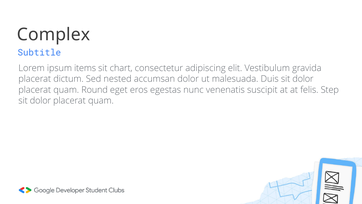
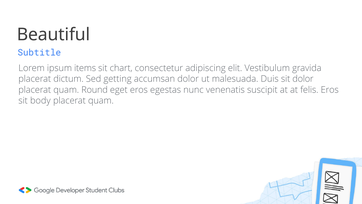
Complex: Complex -> Beautiful (54, 35)
nested: nested -> getting (118, 79)
felis Step: Step -> Eros (330, 90)
dolor: dolor -> body (40, 101)
